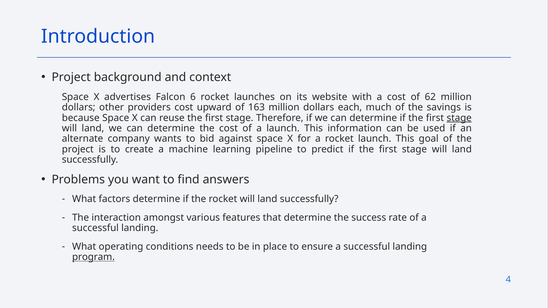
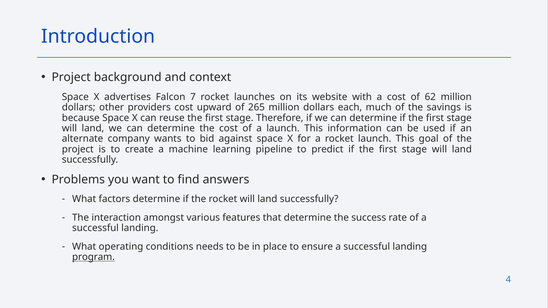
6: 6 -> 7 (193, 97)
163: 163 -> 265 (256, 107)
stage underline: present -> none (459, 118)
